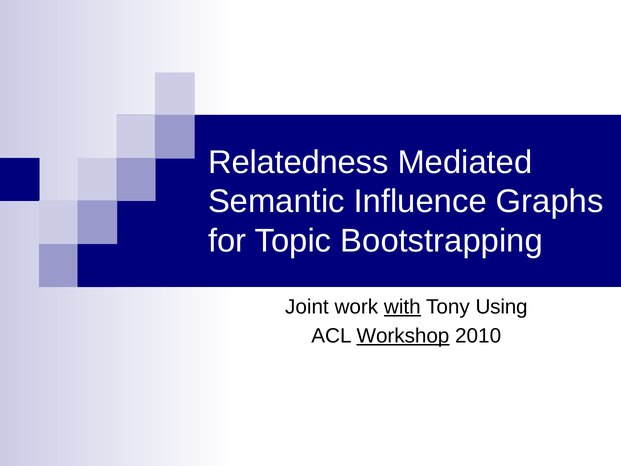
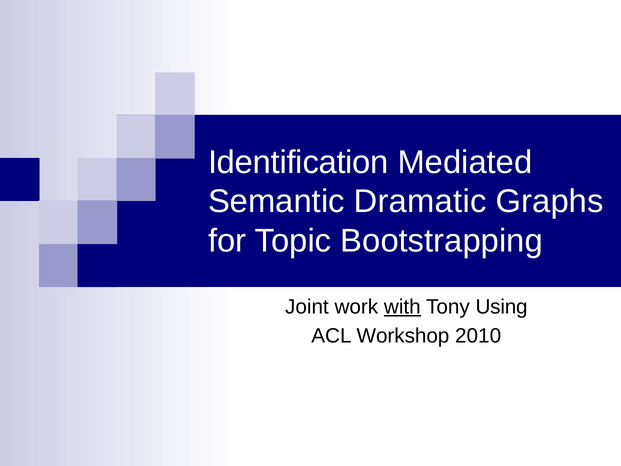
Relatedness: Relatedness -> Identification (298, 162)
Influence: Influence -> Dramatic (420, 202)
Workshop underline: present -> none (403, 336)
